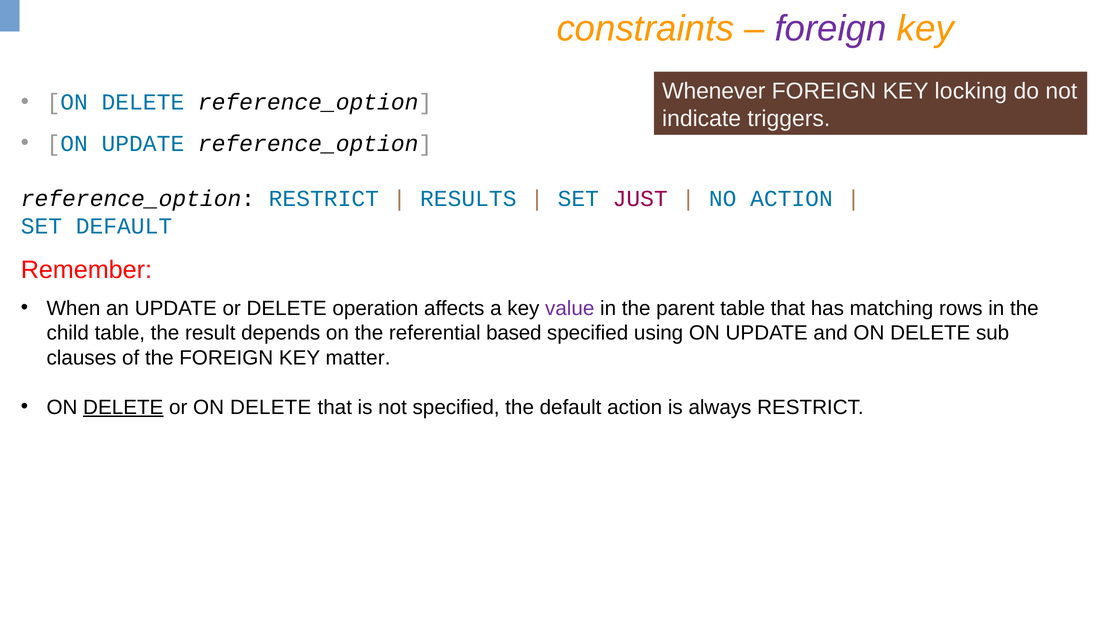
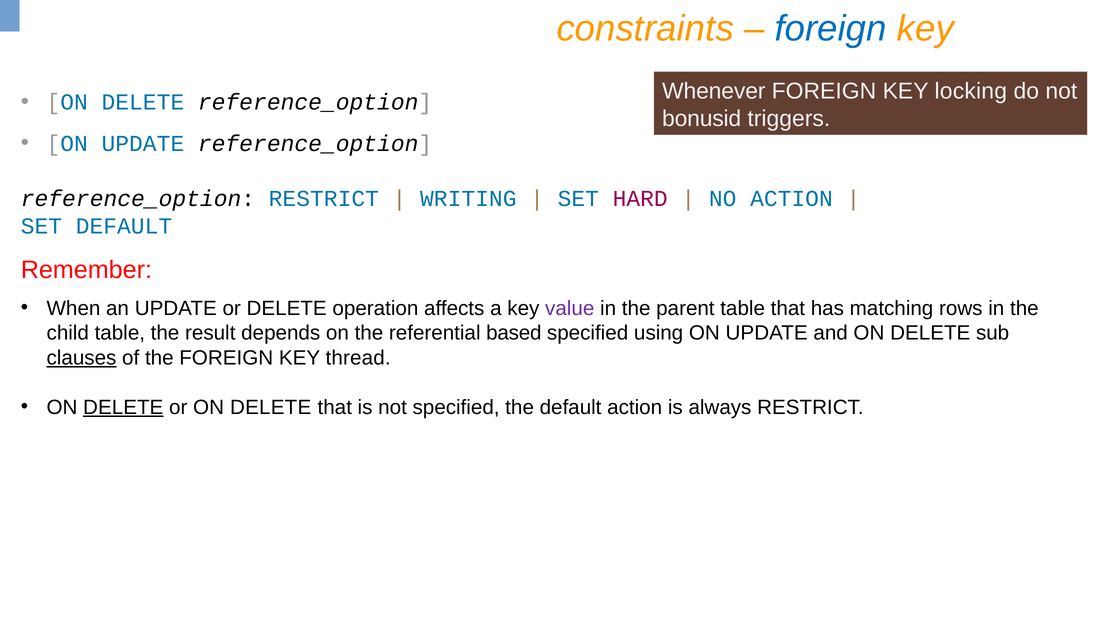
foreign colour: purple -> blue (831, 29)
indicate: indicate -> bonusid (702, 119)
RESULTS: RESULTS -> WRITING (468, 199)
JUST: JUST -> HARD (640, 199)
clauses underline: none -> present (81, 358)
matter: matter -> thread (358, 358)
